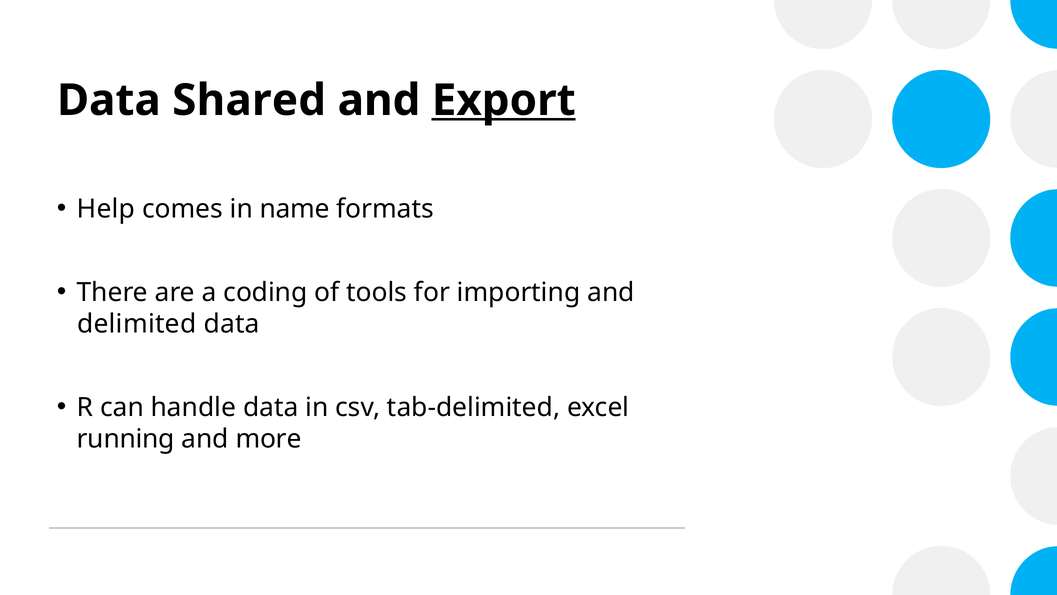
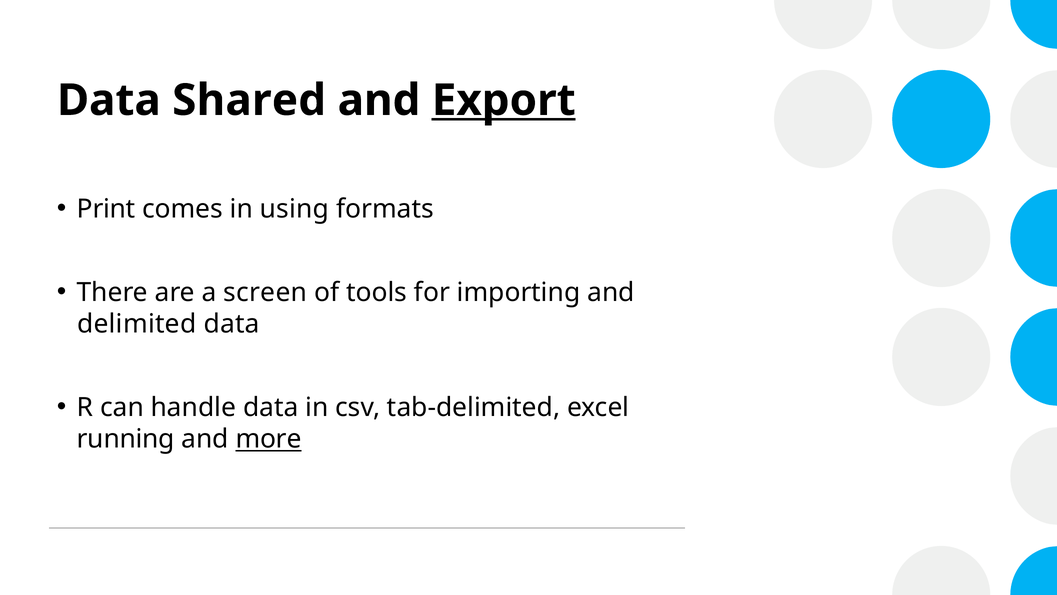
Help: Help -> Print (106, 209)
name: name -> using (294, 209)
coding: coding -> screen (265, 292)
more underline: none -> present (269, 439)
